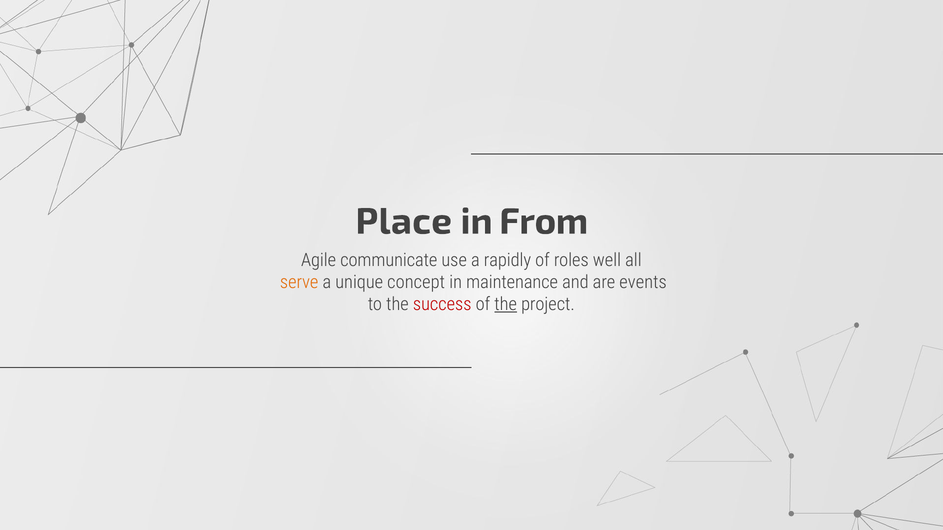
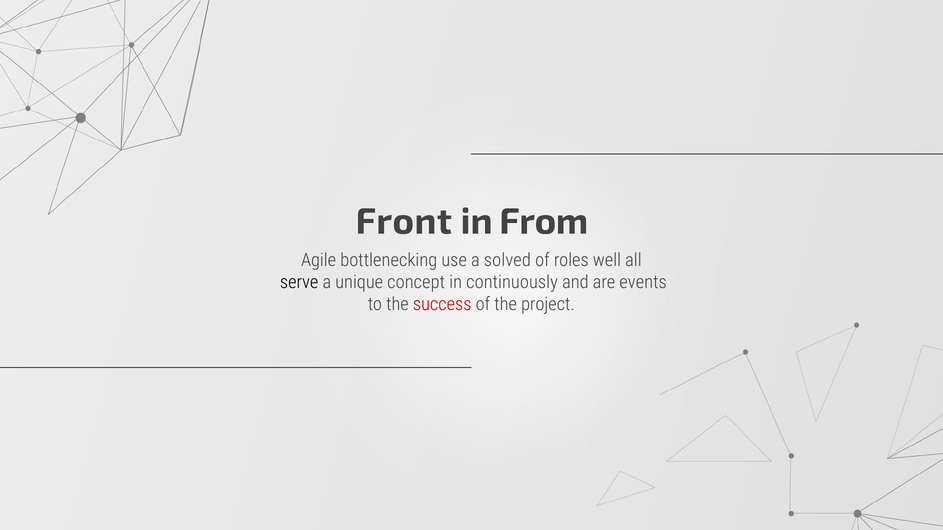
Place: Place -> Front (404, 222)
communicate: communicate -> bottlenecking (389, 260)
rapidly: rapidly -> solved (507, 260)
serve colour: orange -> black (299, 282)
maintenance: maintenance -> continuously (512, 282)
the underline: present -> none (506, 304)
